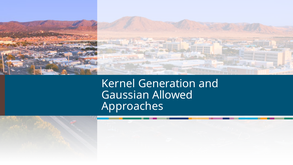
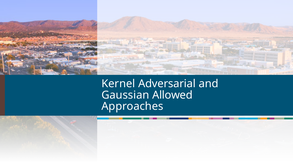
Generation: Generation -> Adversarial (167, 84)
